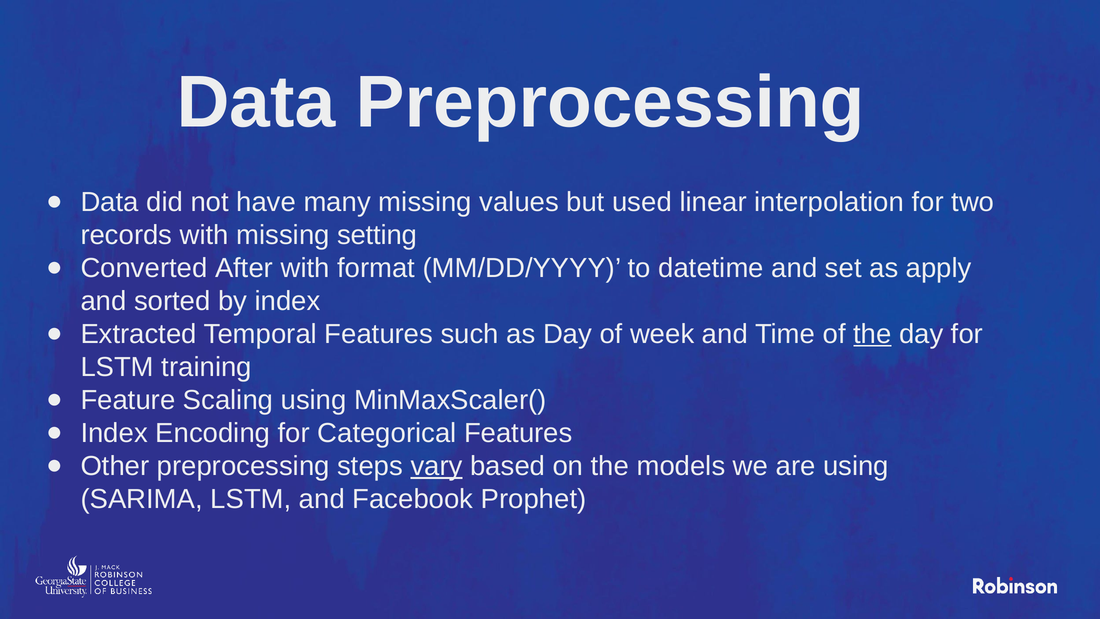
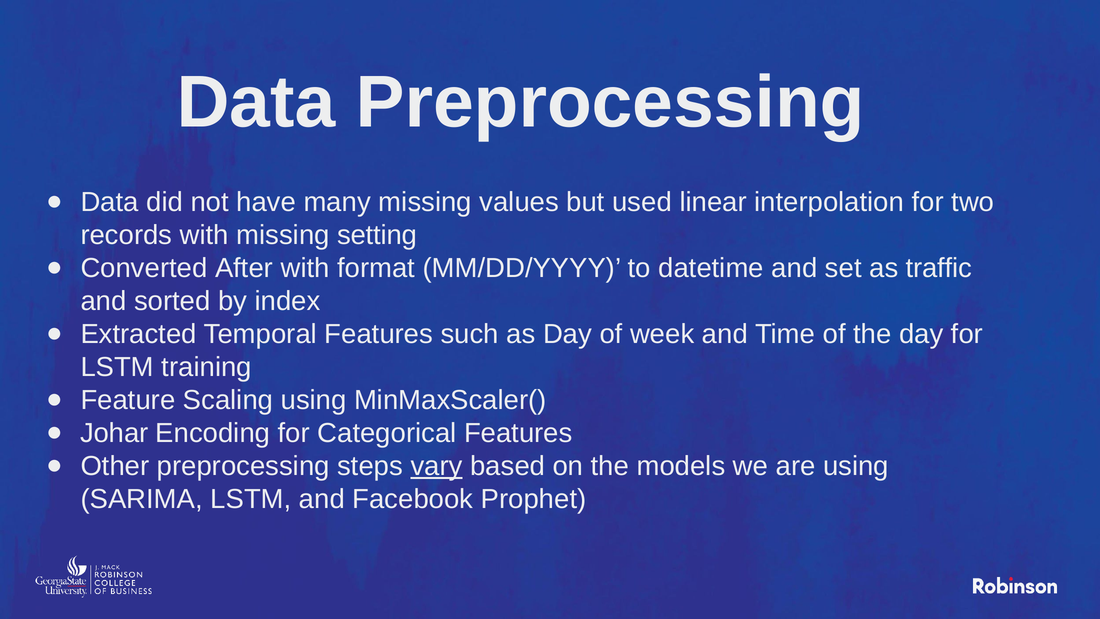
apply: apply -> traffic (939, 268)
the underline: present -> none (872, 334)
Index: Index -> Johar (114, 433)
